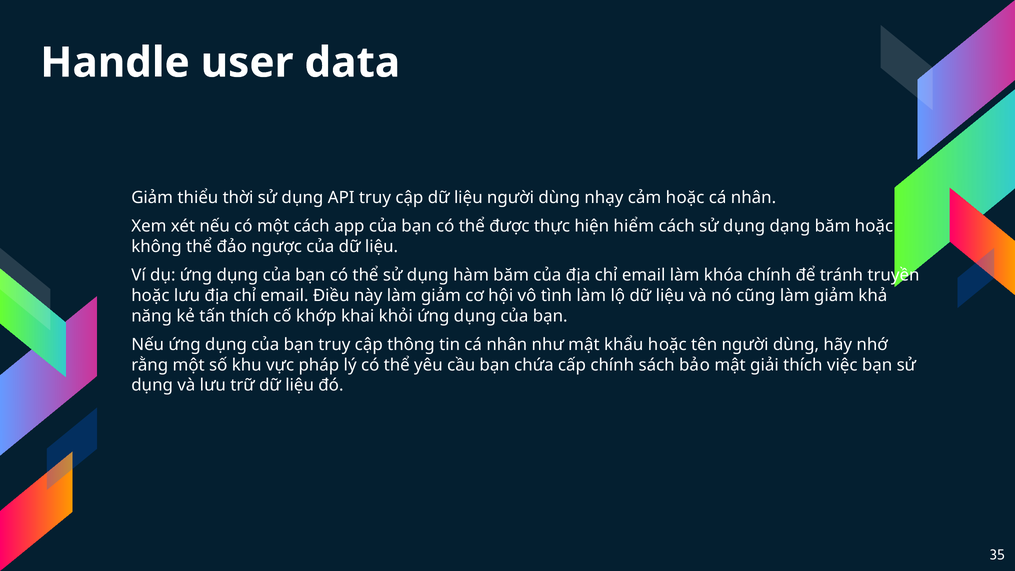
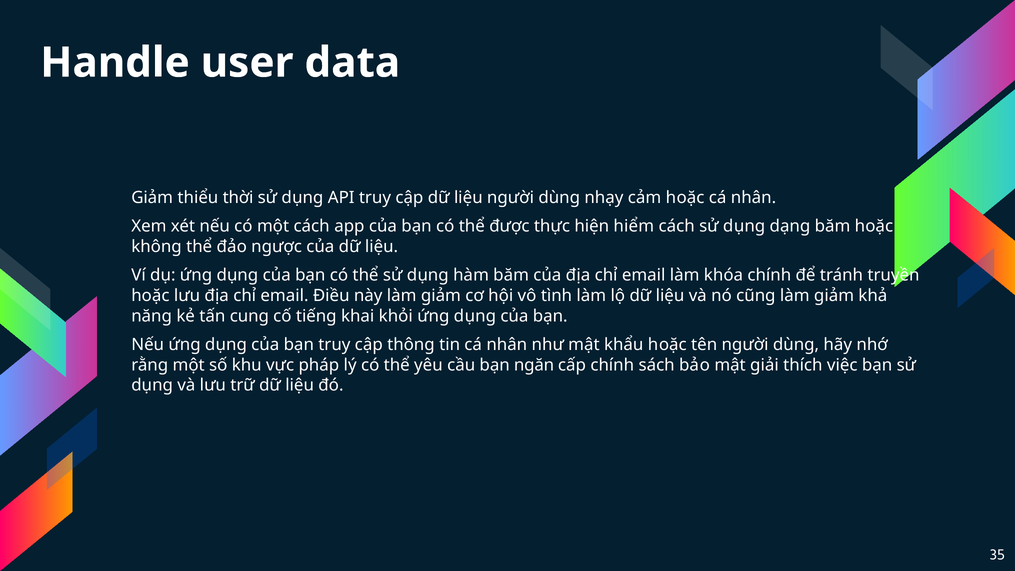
tấn thích: thích -> cung (249, 316)
khớp: khớp -> tiếng (316, 316)
chứa: chứa -> ngăn (534, 365)
